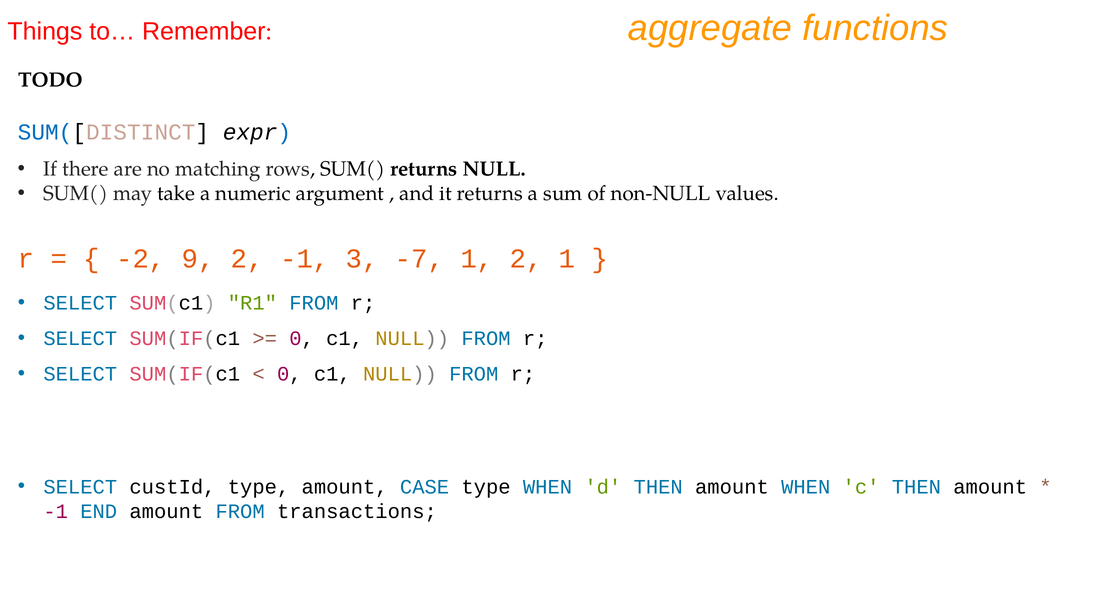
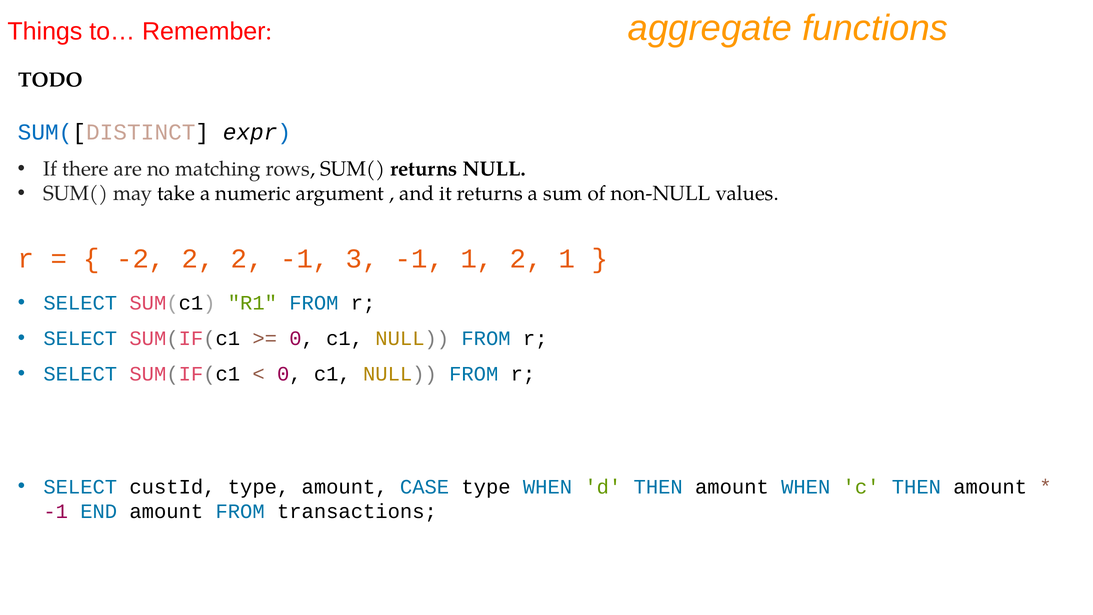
-2 9: 9 -> 2 (198, 258)
3 -7: -7 -> -1 (420, 258)
